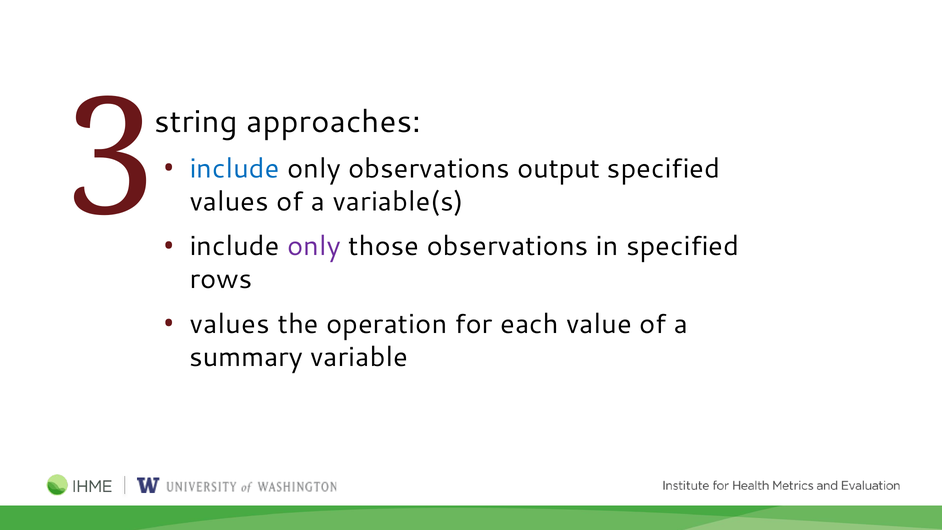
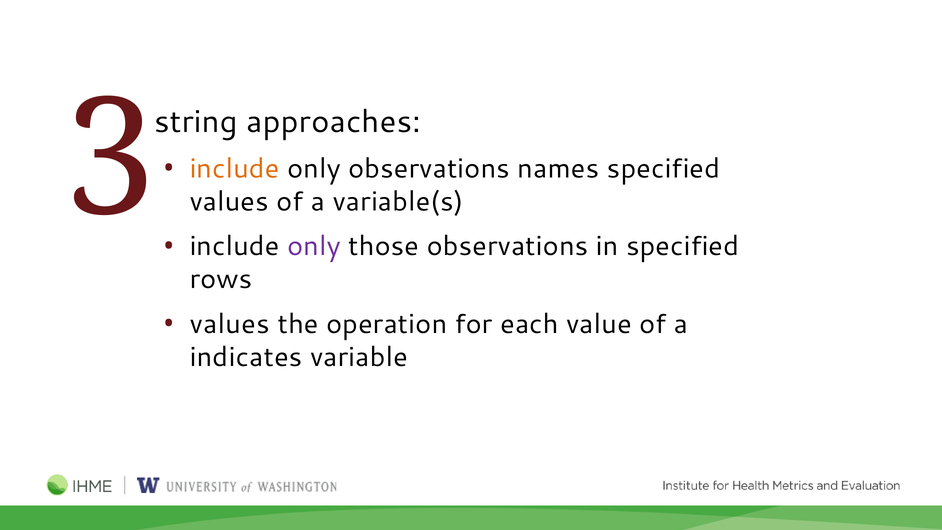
include colour: blue -> orange (235, 168)
output: output -> names (558, 168)
summary: summary -> indicates (246, 357)
